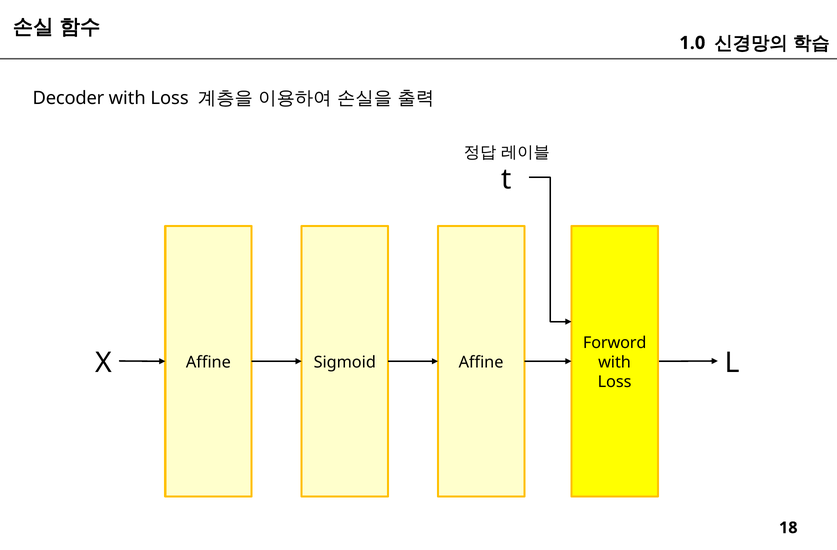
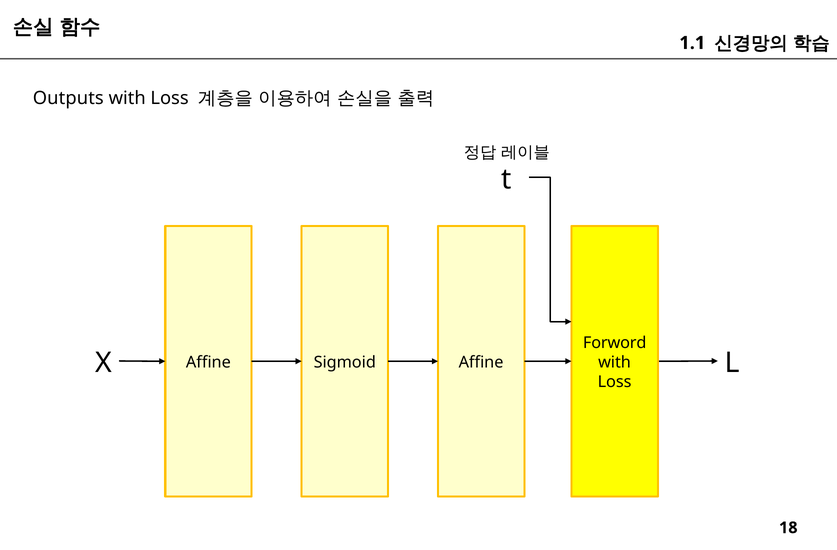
1.0: 1.0 -> 1.1 (692, 43)
Decoder: Decoder -> Outputs (68, 98)
